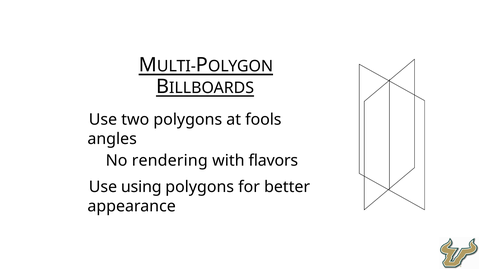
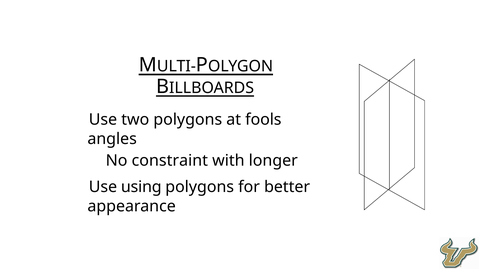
rendering: rendering -> constraint (170, 161)
flavors: flavors -> longer (273, 161)
